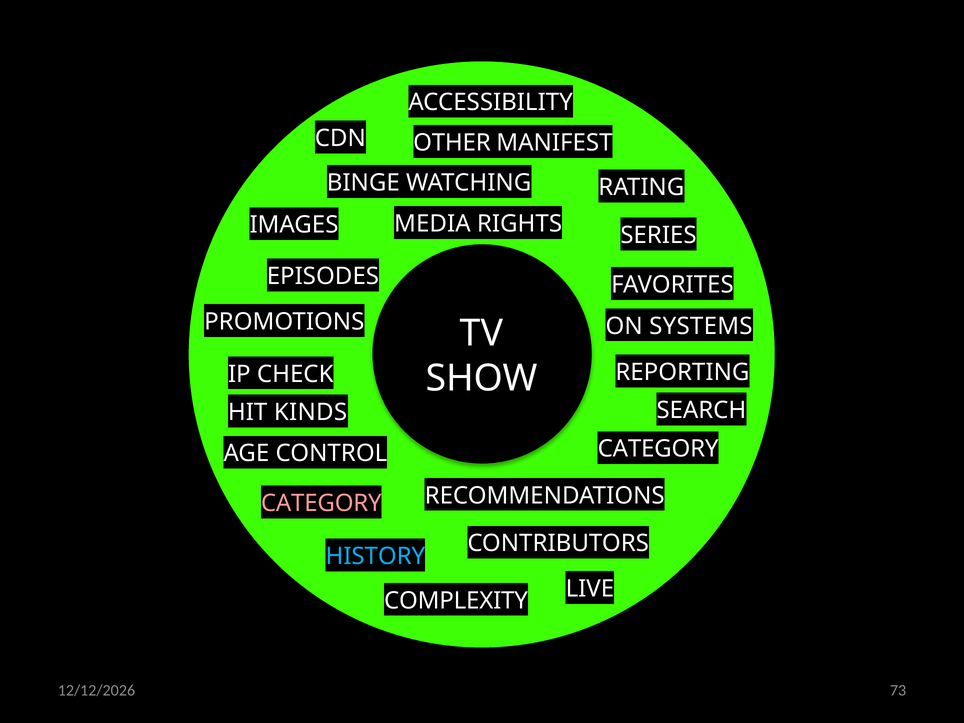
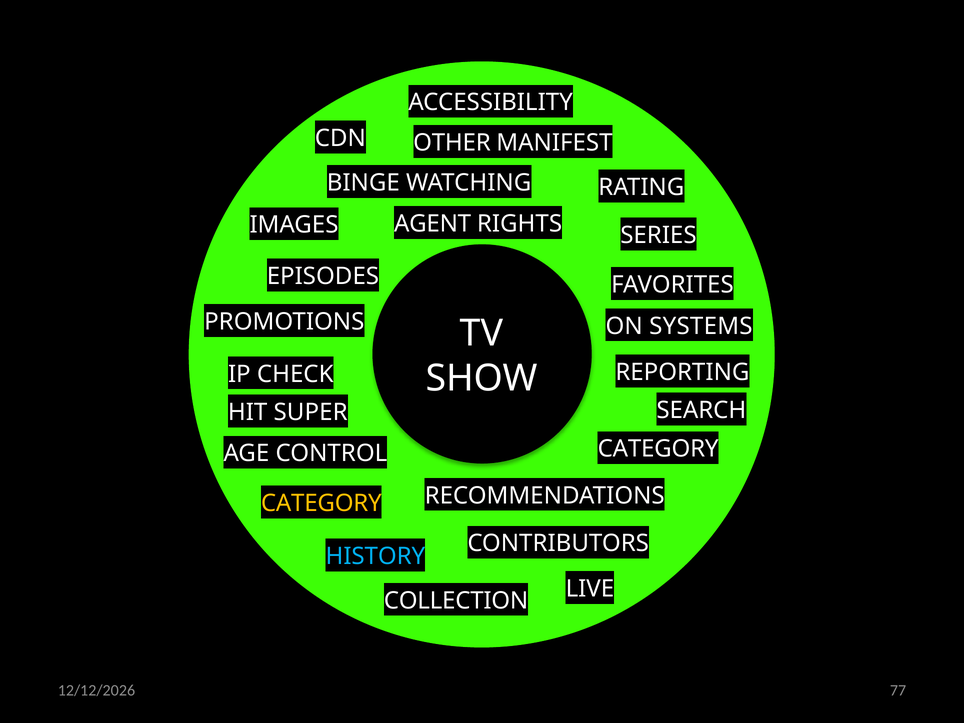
MEDIA: MEDIA -> AGENT (433, 224)
KINDS: KINDS -> SUPER (311, 412)
CATEGORY colour: pink -> yellow (321, 503)
COMPLEXITY: COMPLEXITY -> COLLECTION (456, 601)
73: 73 -> 77 (898, 690)
